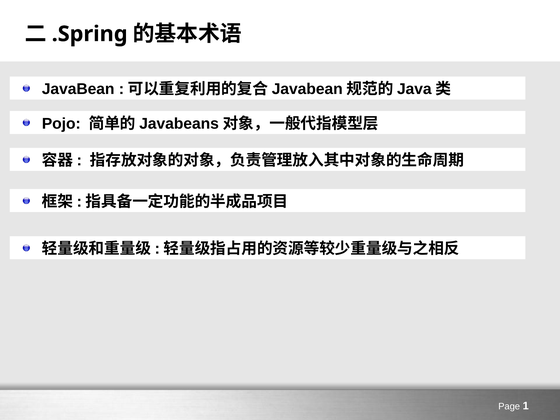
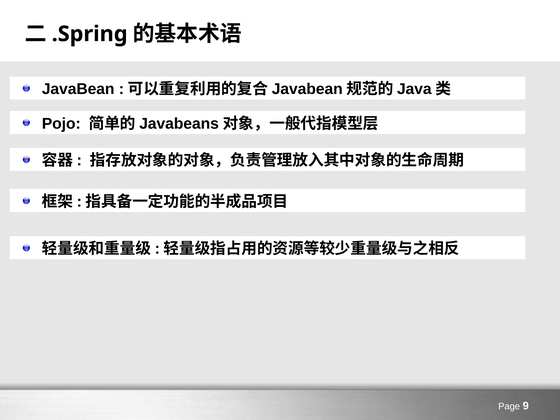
1: 1 -> 9 (526, 406)
